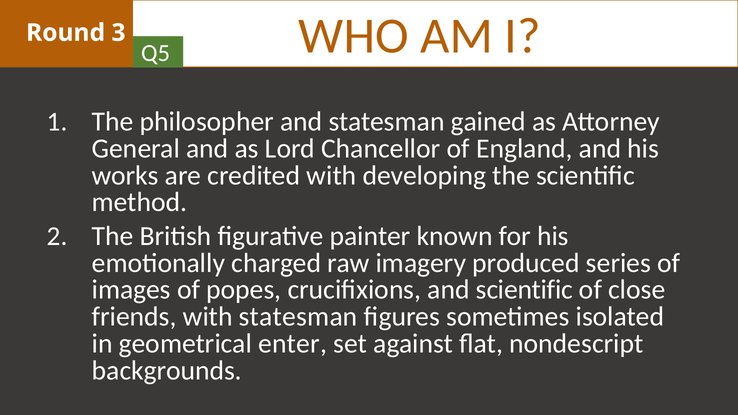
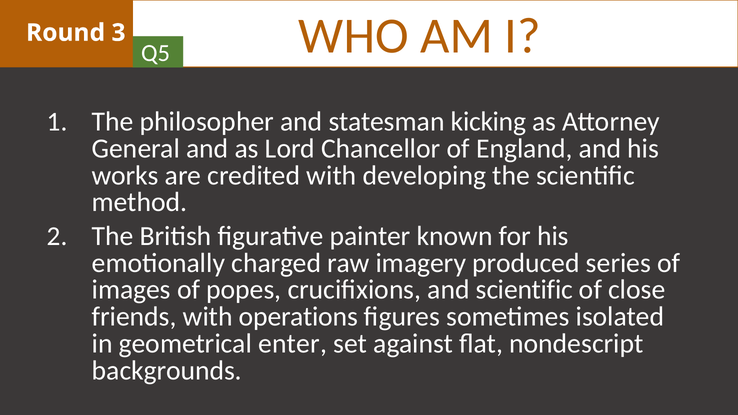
gained: gained -> kicking (488, 122)
with statesman: statesman -> operations (298, 317)
